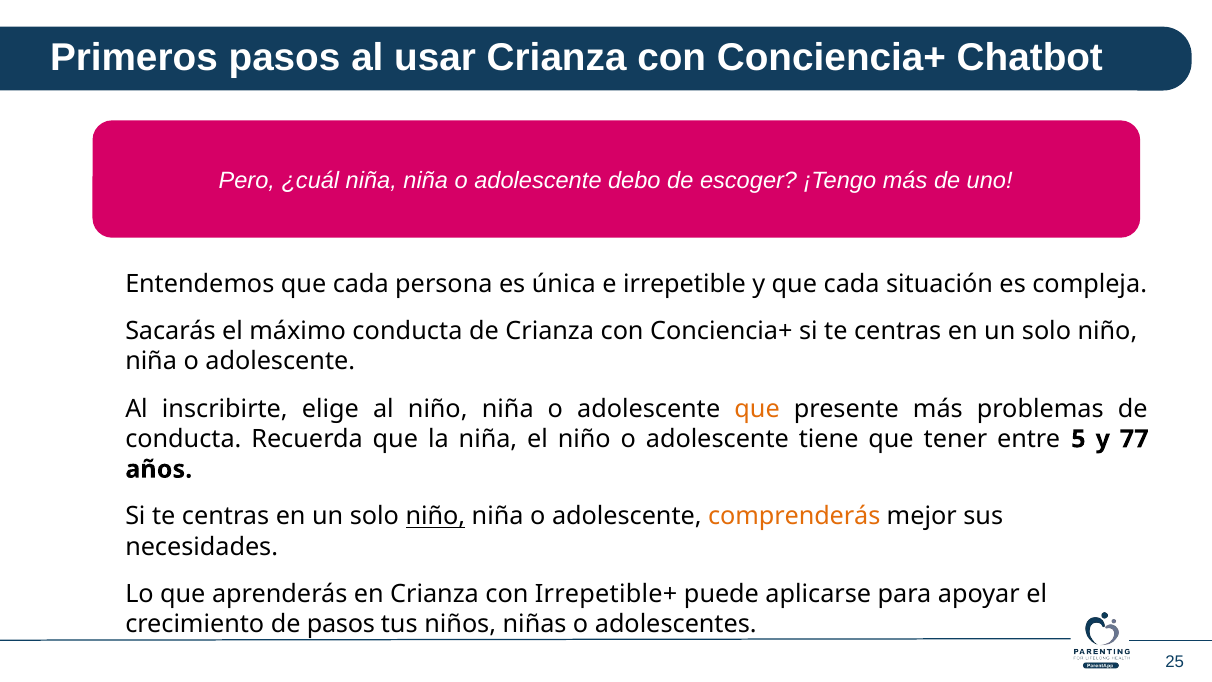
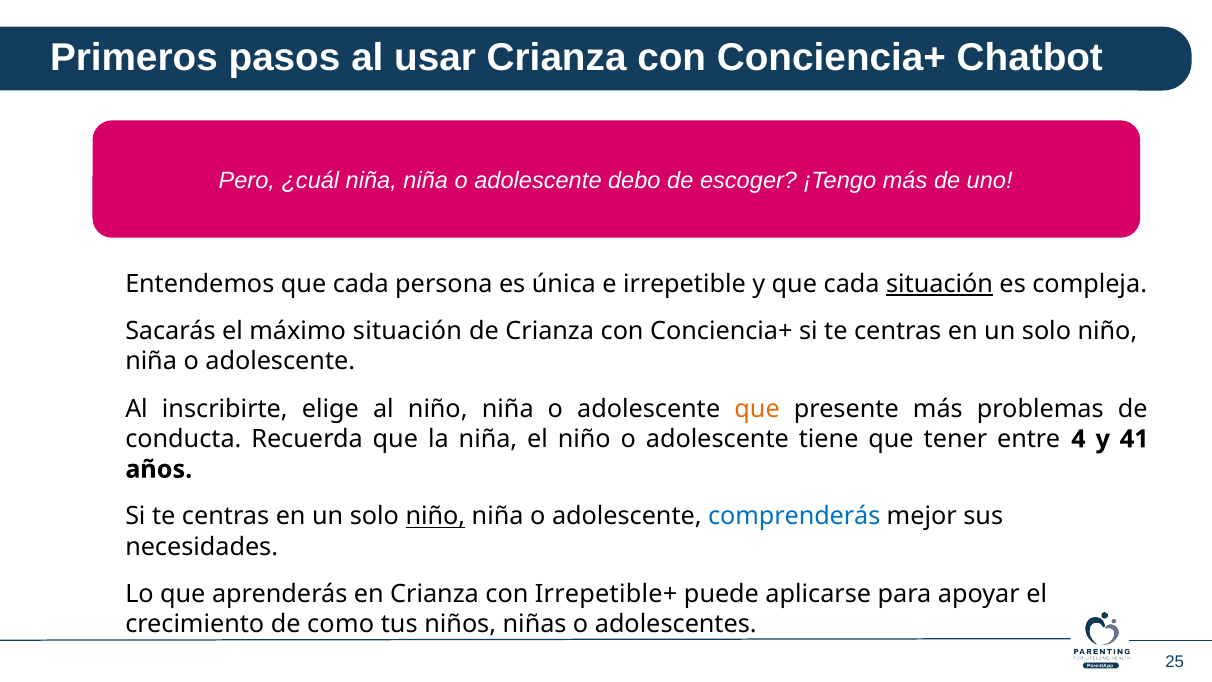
situación underline: none -> present (940, 284)
máximo conducta: conducta -> situación (407, 331)
5: 5 -> 4 (1078, 439)
77: 77 -> 41 (1134, 439)
comprenderás colour: orange -> blue (794, 516)
de pasos: pasos -> como (341, 624)
